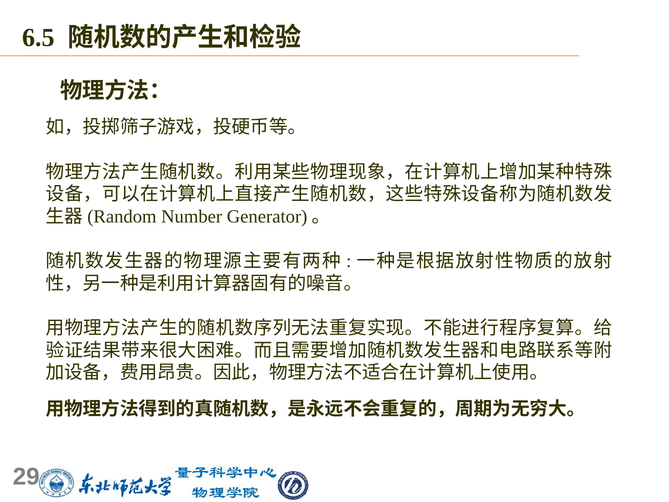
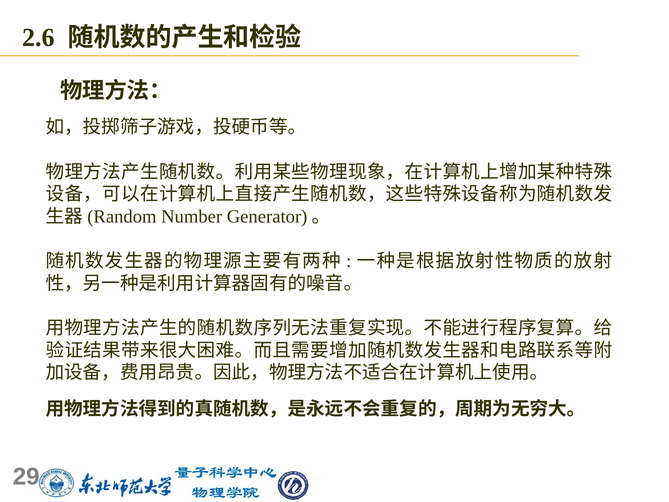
6.5: 6.5 -> 2.6 (39, 37)
